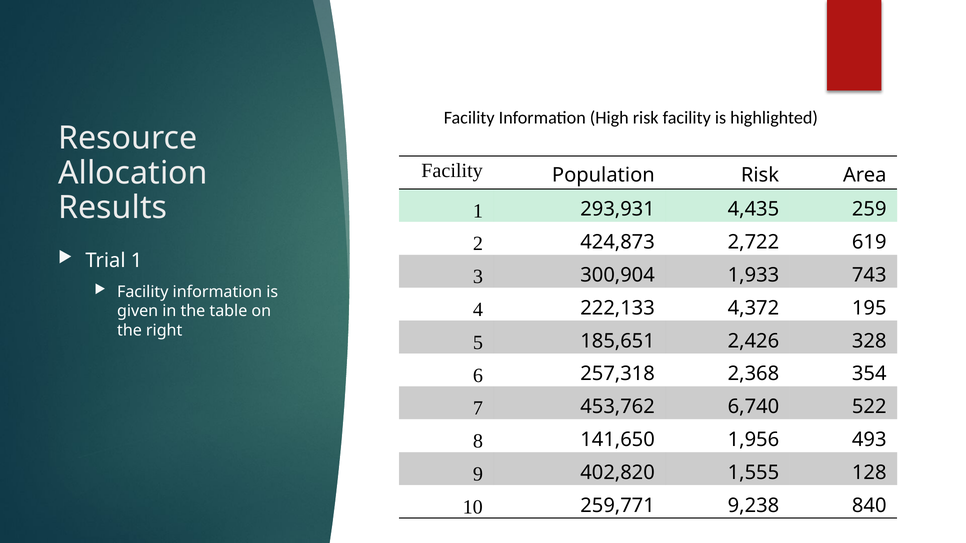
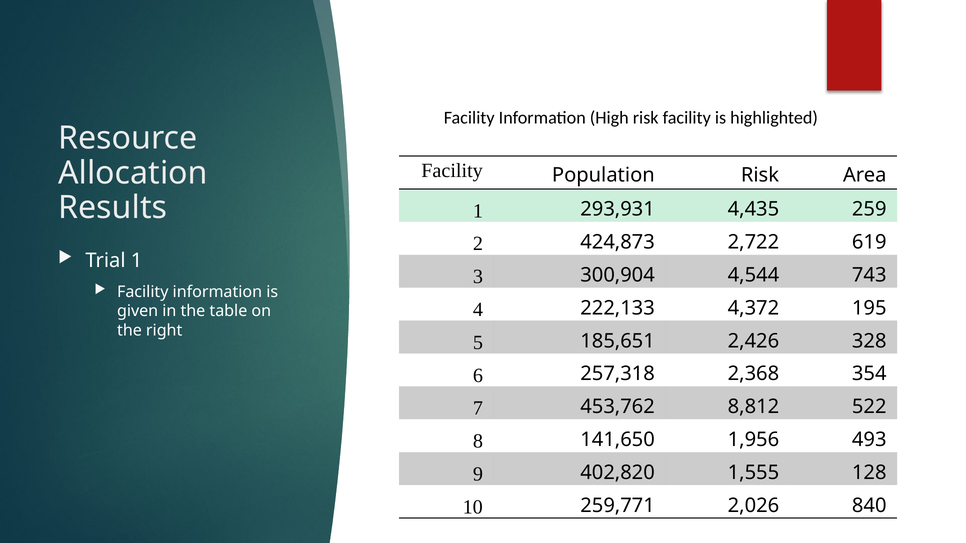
1,933: 1,933 -> 4,544 (753, 275)
6,740: 6,740 -> 8,812 (753, 407)
9,238: 9,238 -> 2,026 (753, 506)
